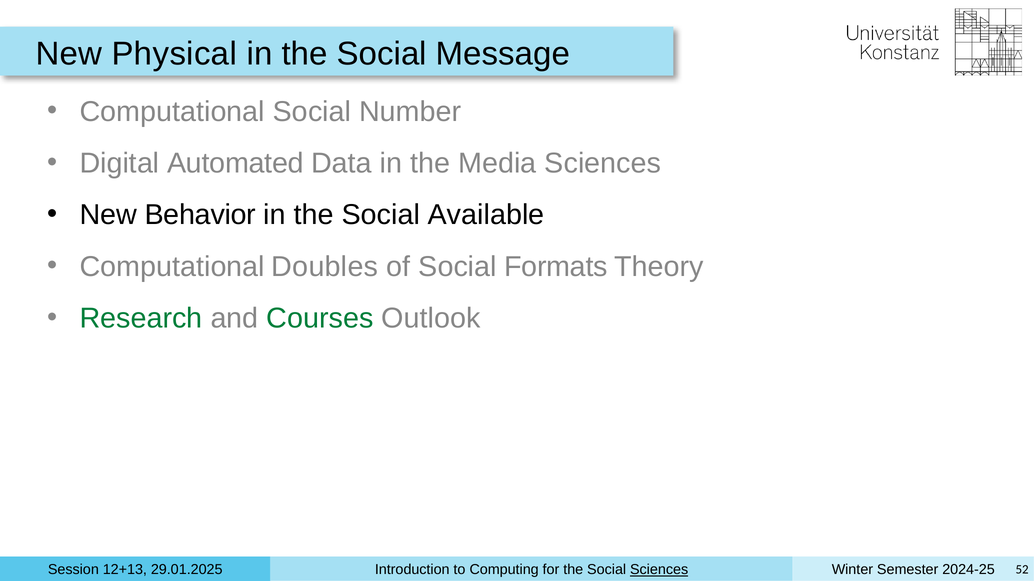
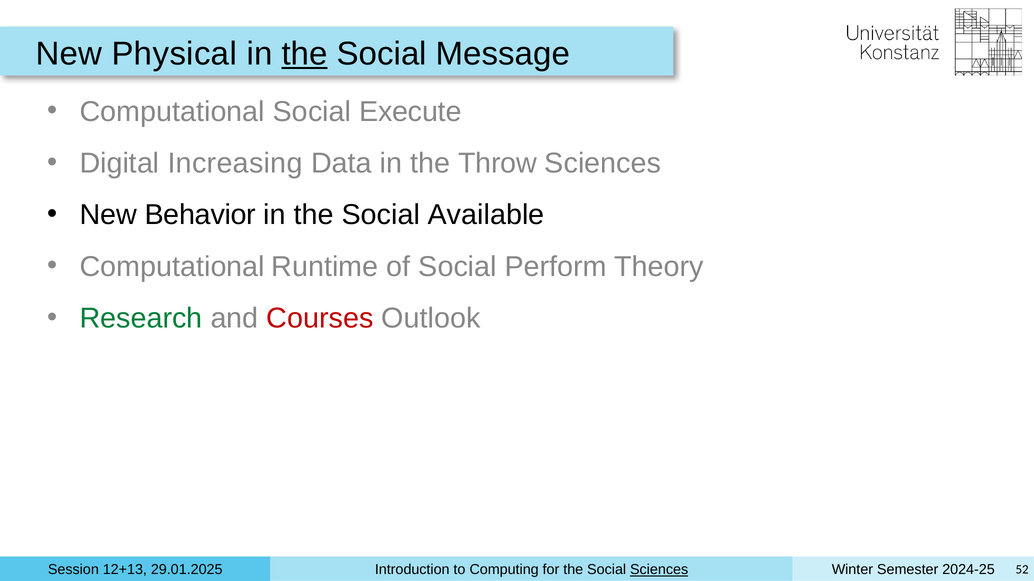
the underline: none -> present (305, 54)
Number: Number -> Execute (410, 112)
Automated: Automated -> Increasing (235, 163)
Media: Media -> Throw (497, 163)
Doubles: Doubles -> Runtime (325, 267)
Formats: Formats -> Perform (556, 267)
Courses colour: green -> red (320, 319)
